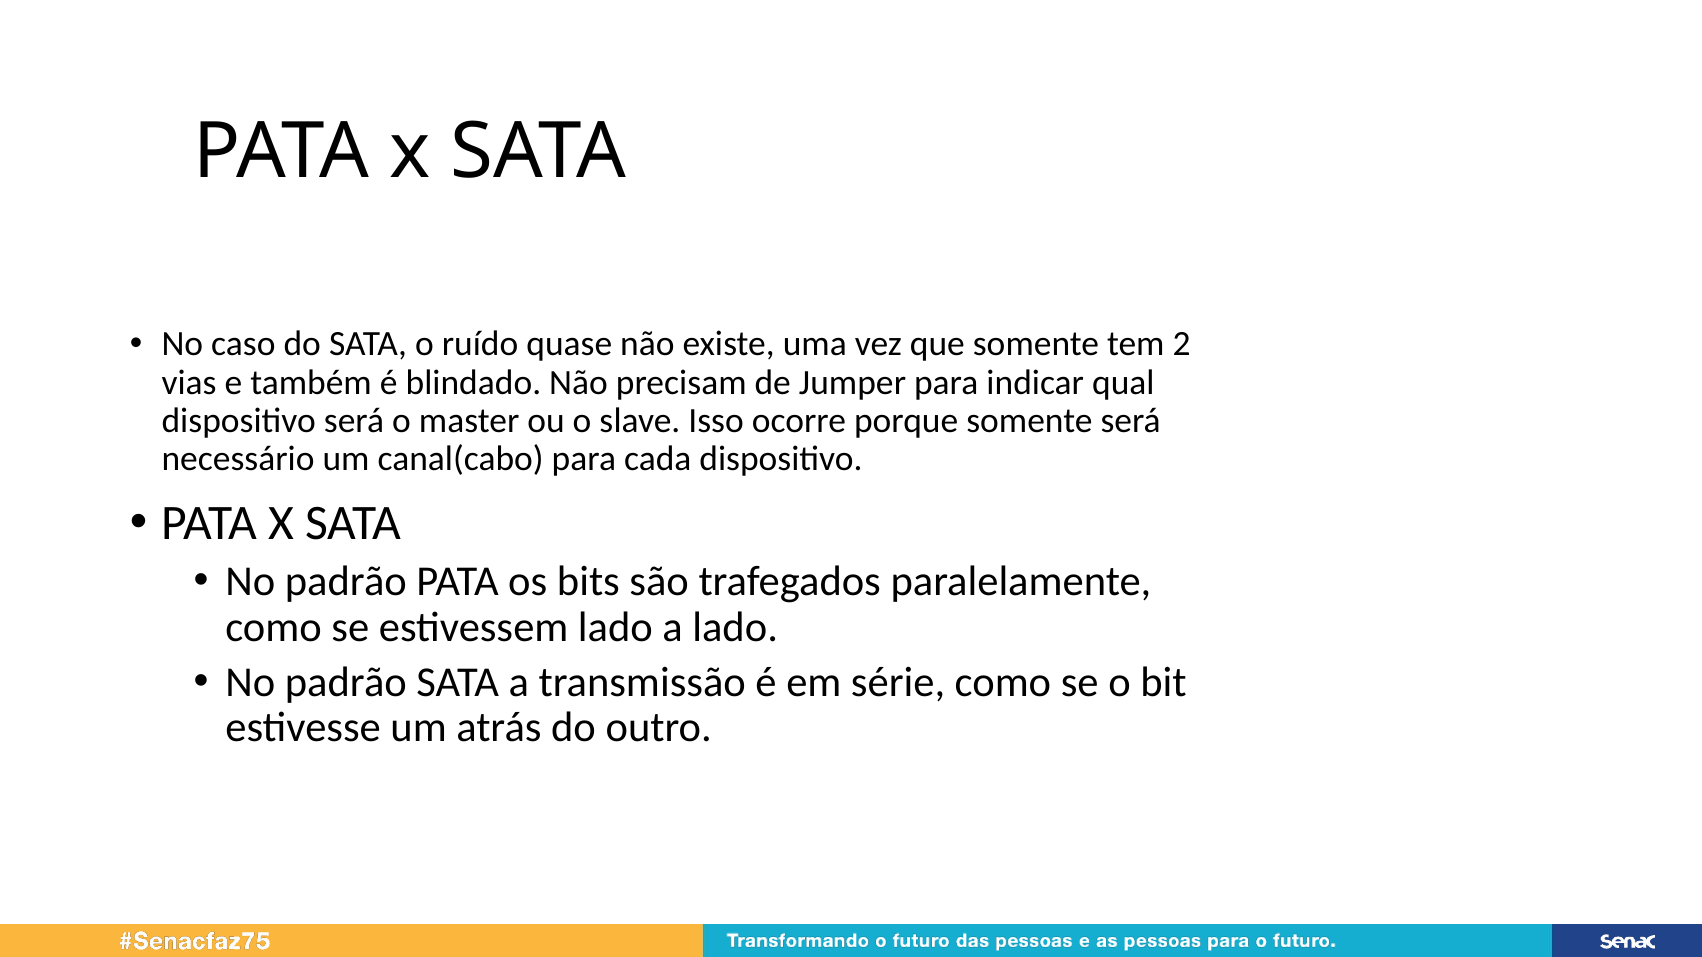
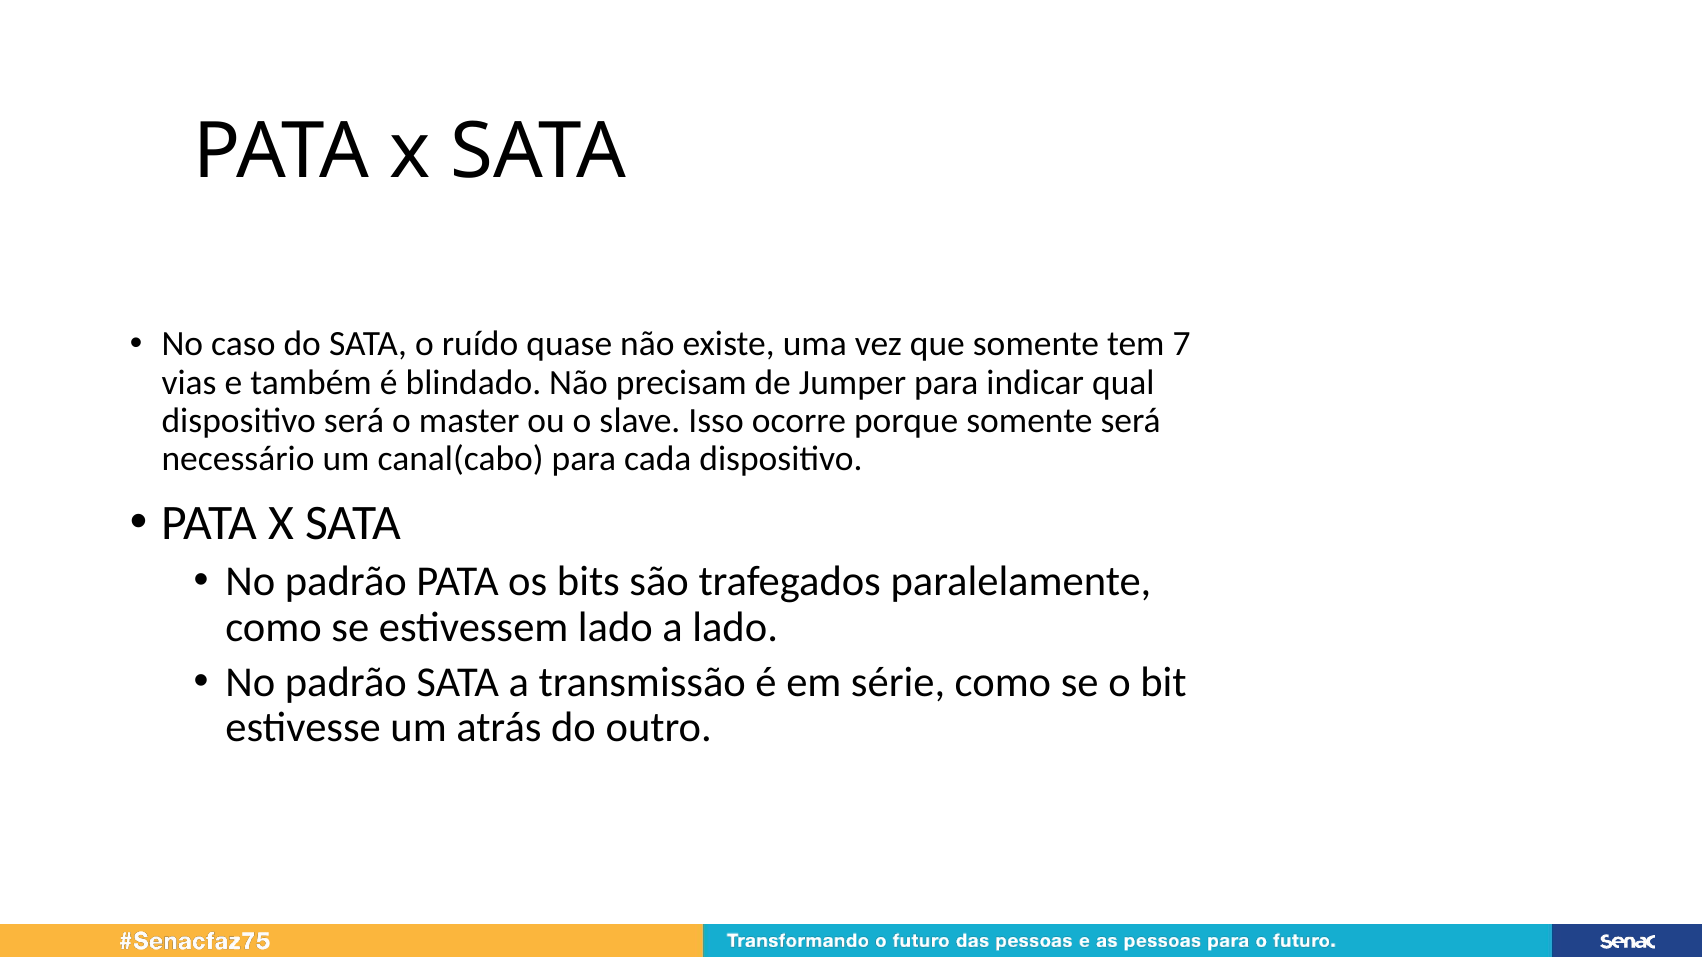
2: 2 -> 7 (1182, 344)
